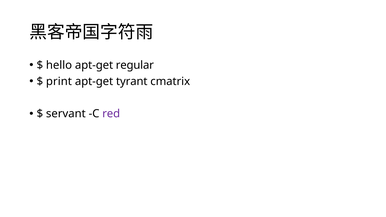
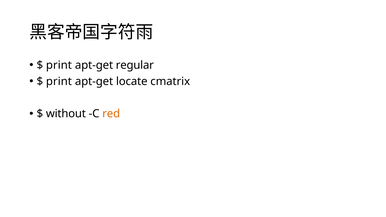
hello: hello -> print (59, 65)
tyrant: tyrant -> locate (132, 81)
servant: servant -> without (66, 114)
red colour: purple -> orange (111, 114)
